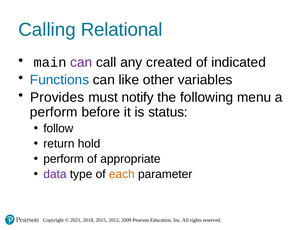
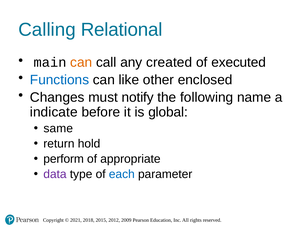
can colour: purple -> orange (81, 63)
indicated: indicated -> executed (239, 63)
variables: variables -> enclosed (205, 80)
Provides: Provides -> Changes (57, 98)
menu: menu -> name (254, 98)
perform: perform -> indicate (54, 112)
status: status -> global (168, 112)
follow: follow -> same (58, 128)
each colour: orange -> blue (122, 174)
